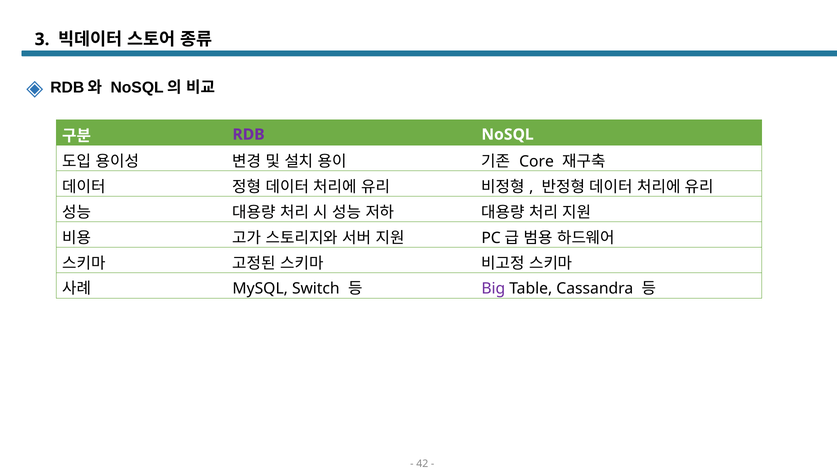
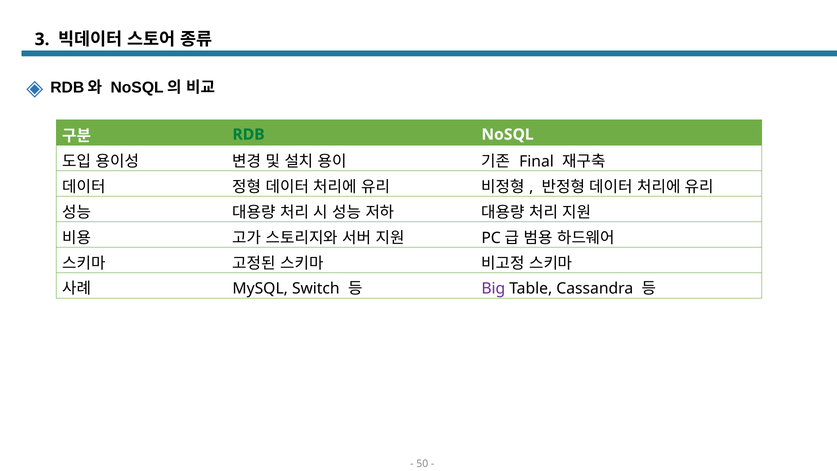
RDB colour: purple -> green (249, 134)
Core: Core -> Final (537, 161)
42: 42 -> 50 (422, 463)
